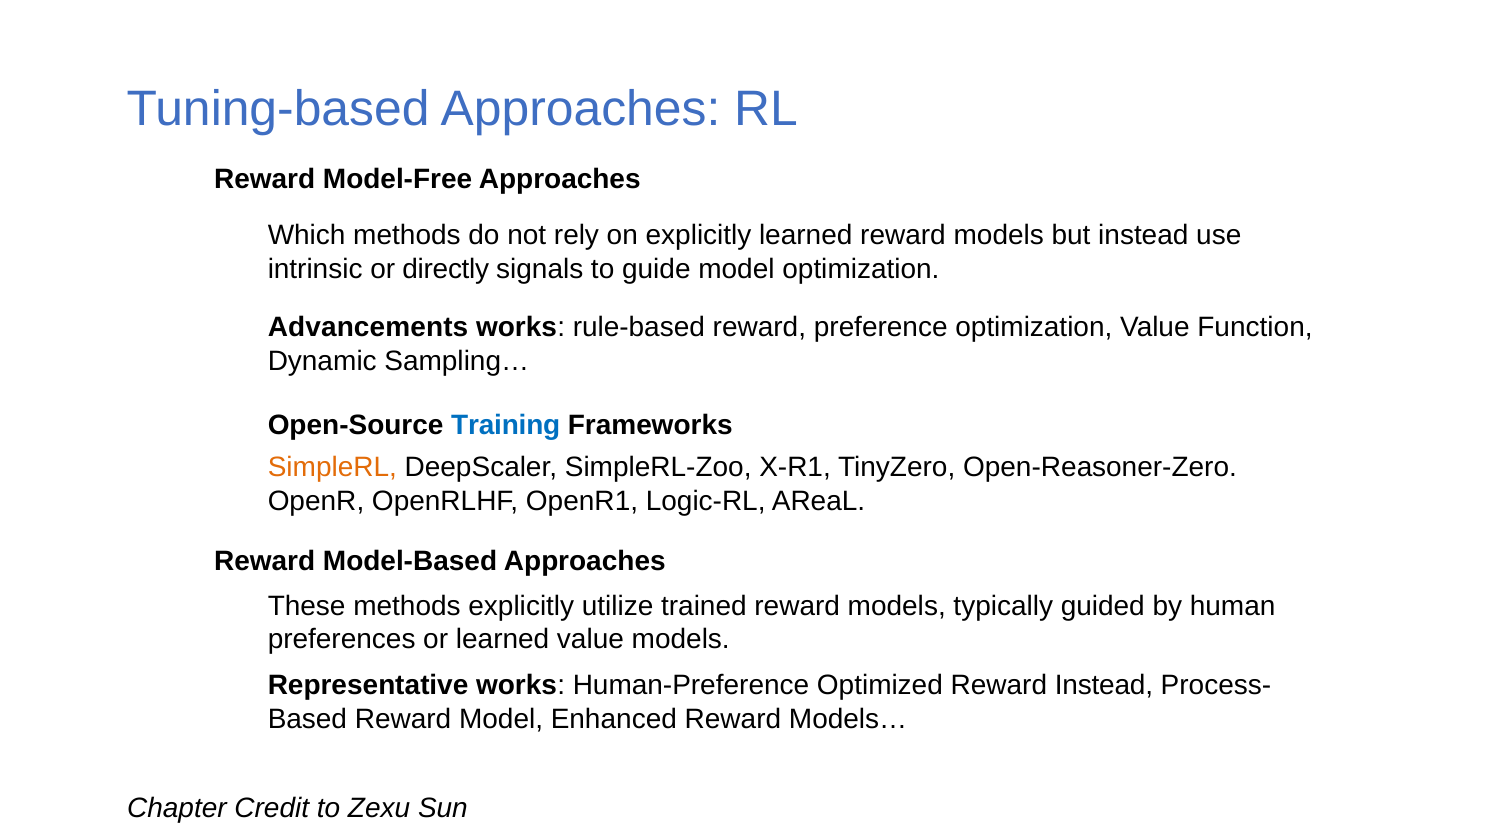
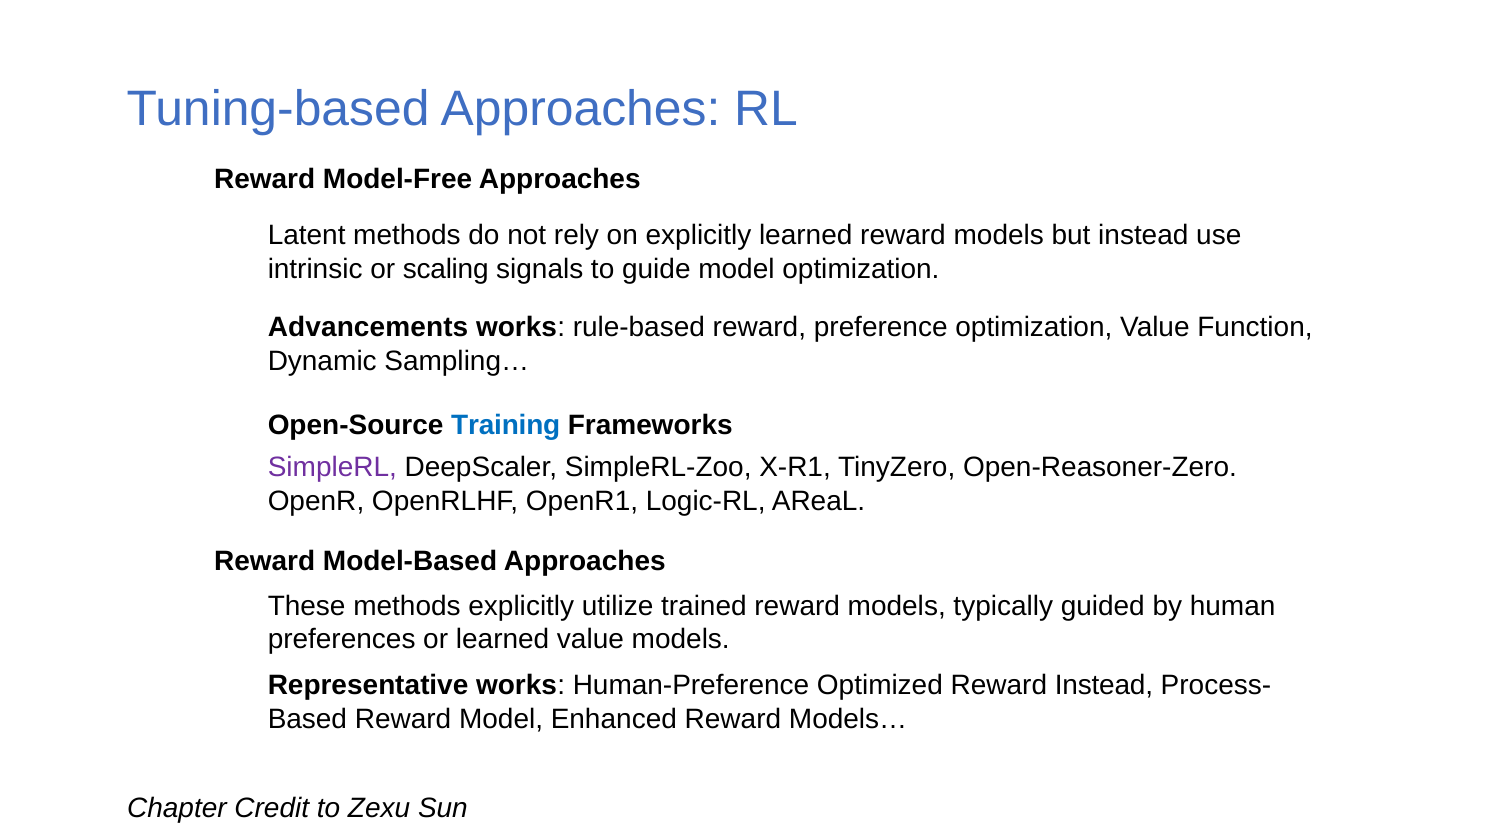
Which: Which -> Latent (307, 236)
directly: directly -> scaling (446, 269)
SimpleRL colour: orange -> purple (332, 468)
